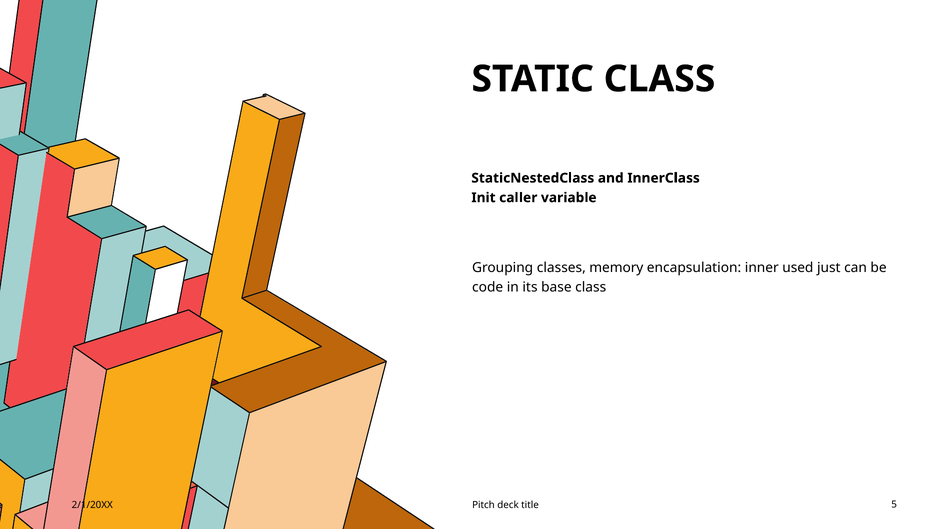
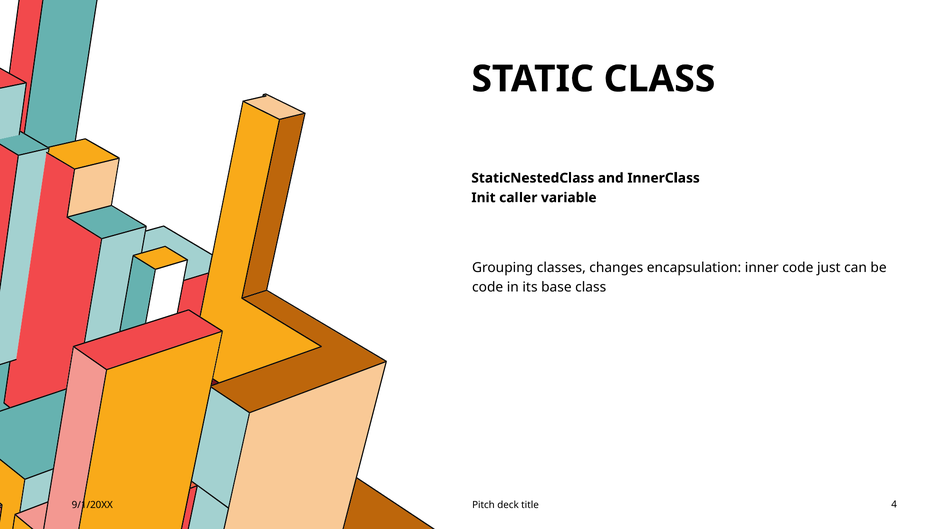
memory: memory -> changes (616, 268)
inner used: used -> code (798, 268)
2/1/20XX: 2/1/20XX -> 9/1/20XX (92, 505)
5: 5 -> 4 (894, 505)
